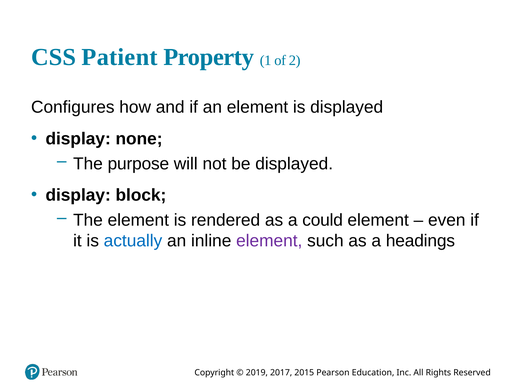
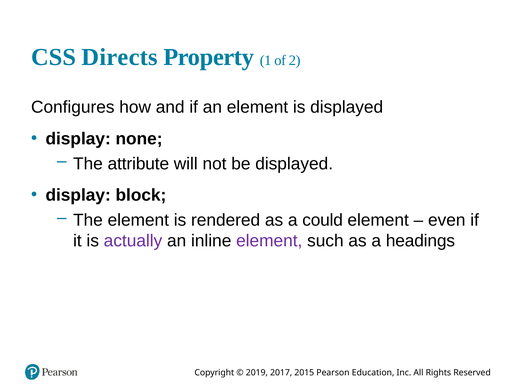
Patient: Patient -> Directs (120, 57)
purpose: purpose -> attribute (138, 164)
actually colour: blue -> purple (133, 241)
